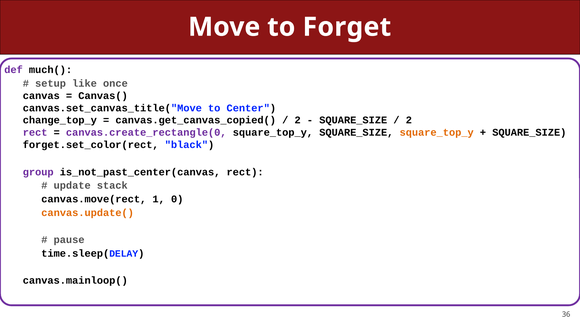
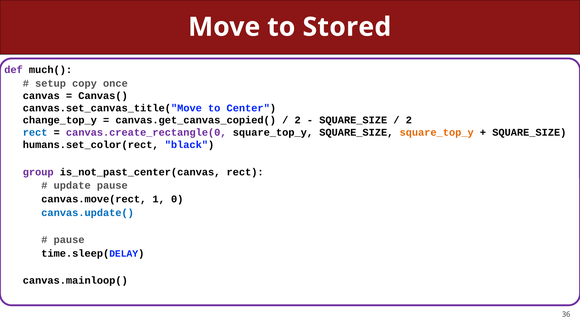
Forget: Forget -> Stored (347, 27)
like: like -> copy (85, 83)
rect colour: purple -> blue (35, 133)
forget.set_color(rect: forget.set_color(rect -> humans.set_color(rect (91, 145)
update stack: stack -> pause (112, 186)
canvas.update( colour: orange -> blue (88, 213)
